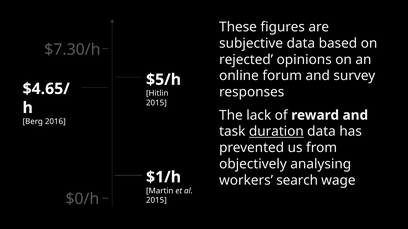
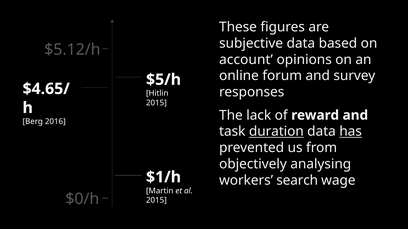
$7.30/h: $7.30/h -> $5.12/h (72, 50)
rejected: rejected -> account (246, 60)
has underline: none -> present (351, 132)
